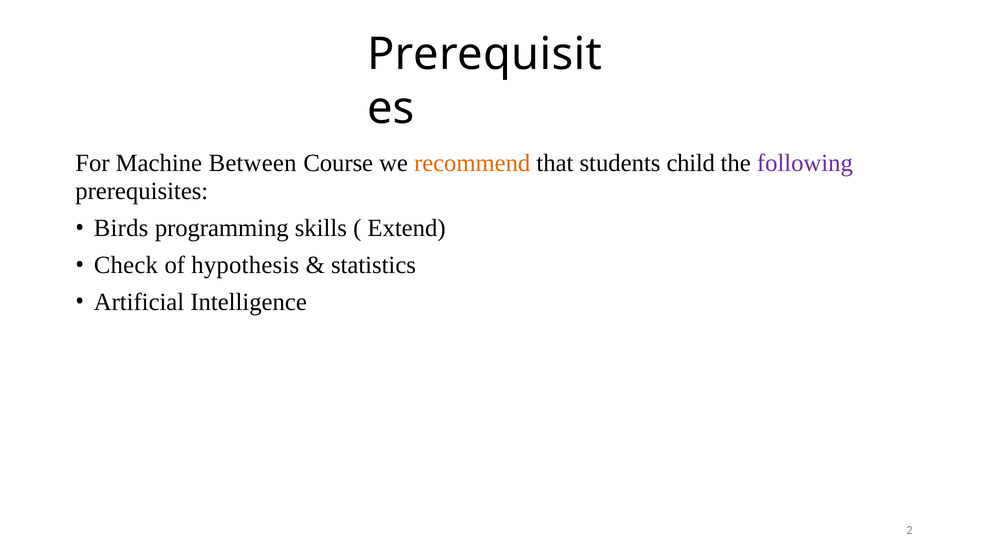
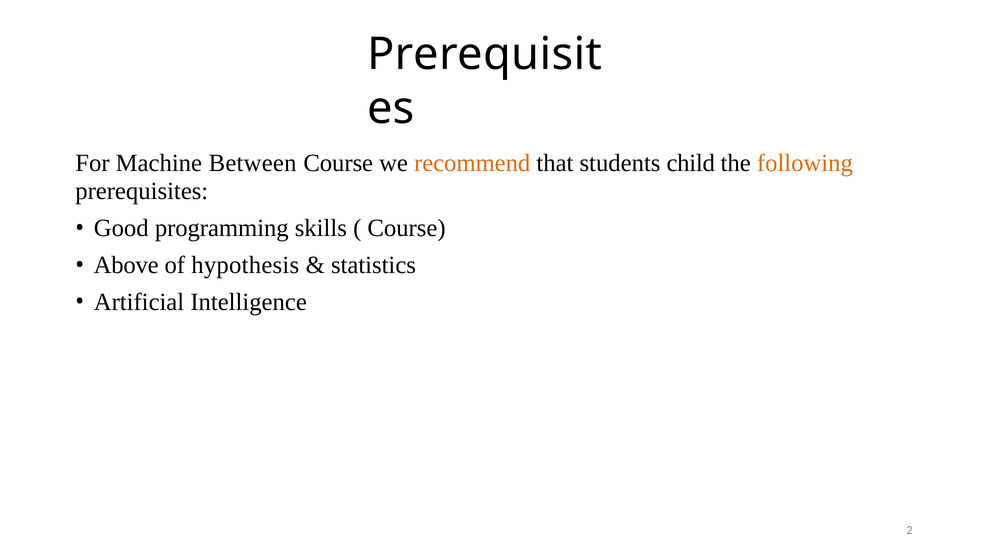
following colour: purple -> orange (805, 163)
Birds: Birds -> Good (121, 228)
Extend: Extend -> Course (407, 228)
Check: Check -> Above (126, 265)
